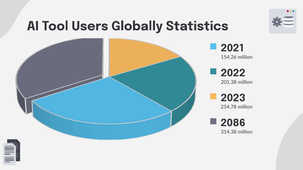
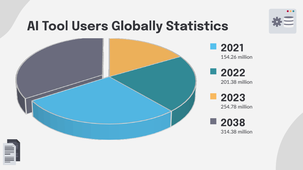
2086: 2086 -> 2038 (233, 123)
